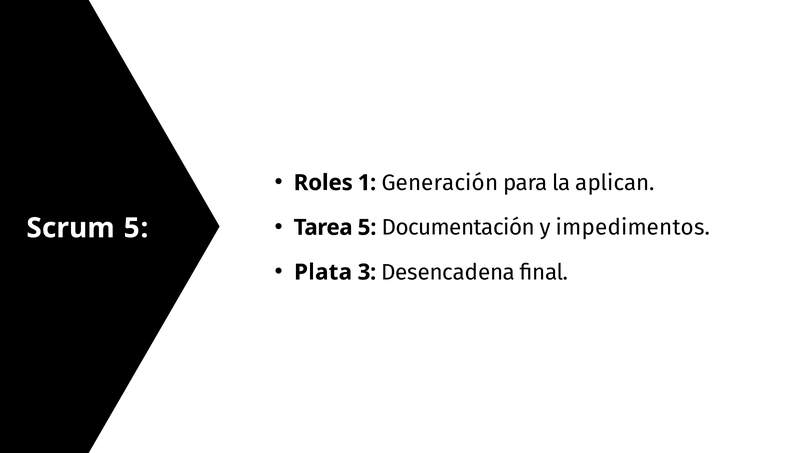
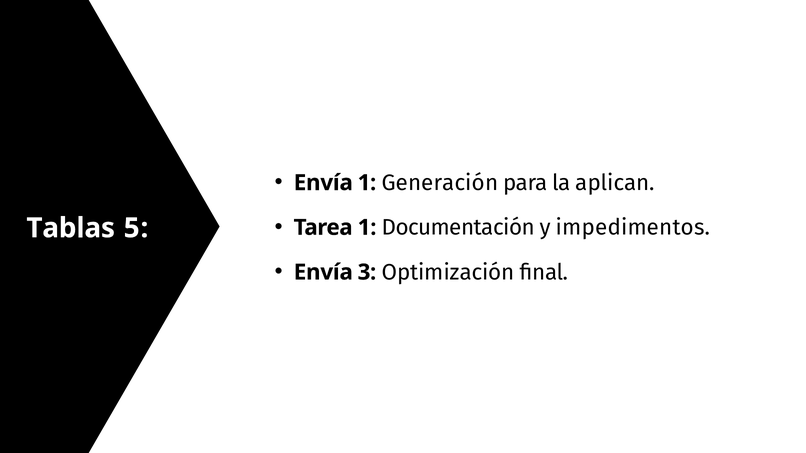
Roles: Roles -> Envía (323, 183)
Tarea 5: 5 -> 1 (367, 228)
Scrum: Scrum -> Tablas (71, 228)
Plata: Plata -> Envía (323, 272)
Desencadena: Desencadena -> Optimización (448, 272)
